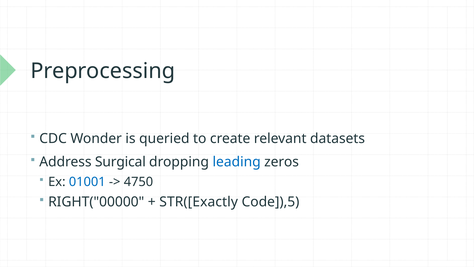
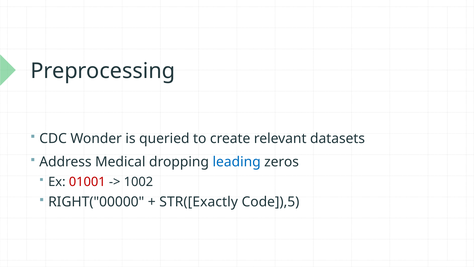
Surgical: Surgical -> Medical (120, 162)
01001 colour: blue -> red (87, 182)
4750: 4750 -> 1002 (138, 182)
